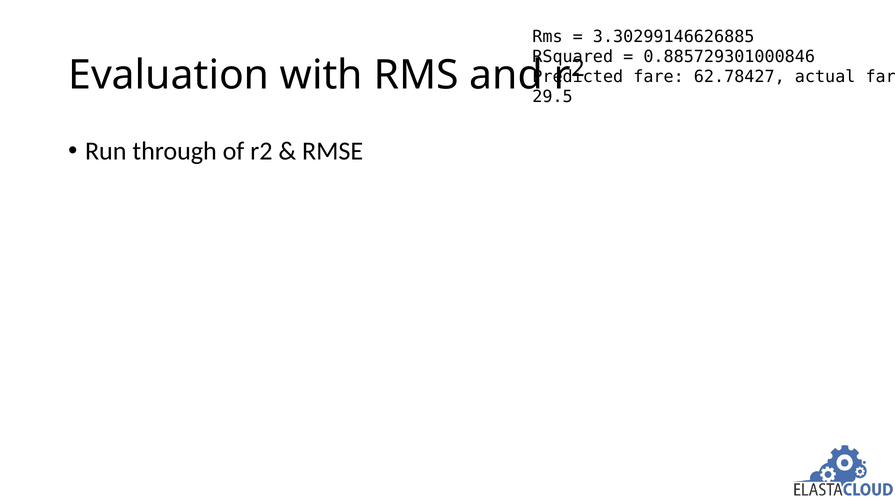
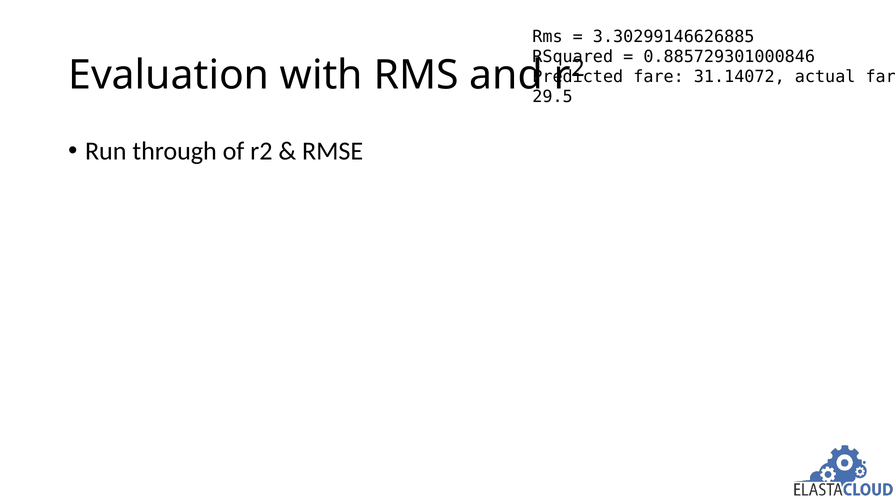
62.78427: 62.78427 -> 31.14072 (739, 77)
